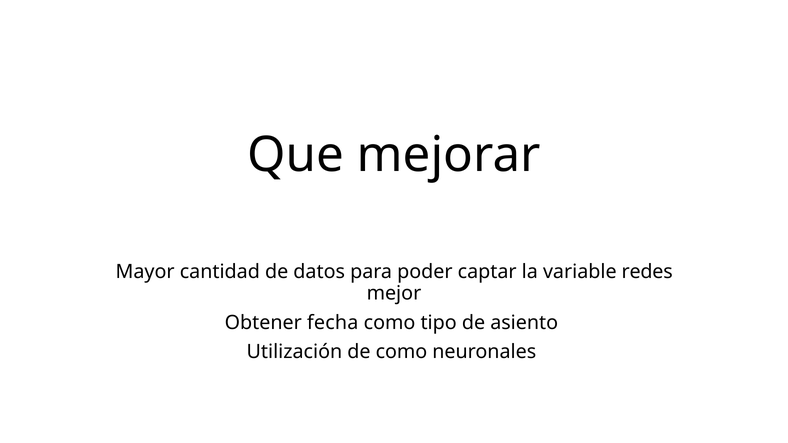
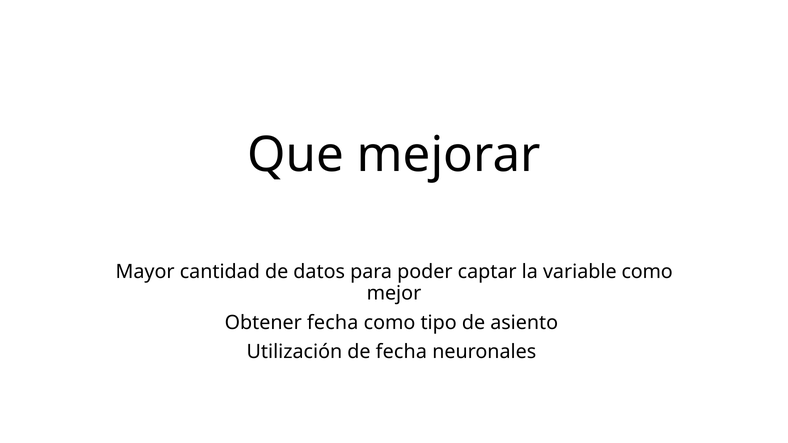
variable redes: redes -> como (647, 272)
de como: como -> fecha (401, 352)
